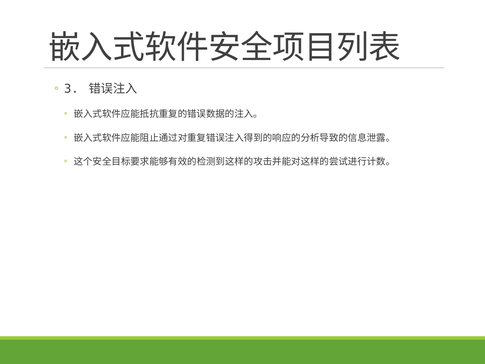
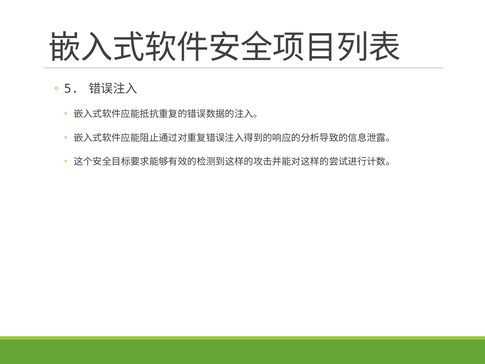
3: 3 -> 5 (71, 89)
